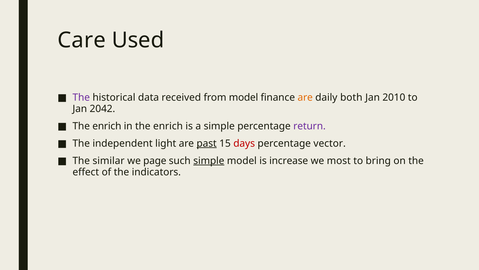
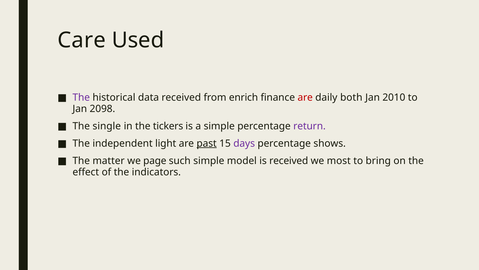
from model: model -> enrich (244, 97)
are colour: orange -> red (305, 97)
2042: 2042 -> 2098 (102, 109)
enrich: enrich -> single (107, 126)
in the enrich: enrich -> tickers (168, 126)
days colour: red -> purple (244, 143)
vector: vector -> shows (330, 143)
similar: similar -> matter (109, 160)
simple underline: present -> none (209, 160)
is increase: increase -> received (289, 160)
